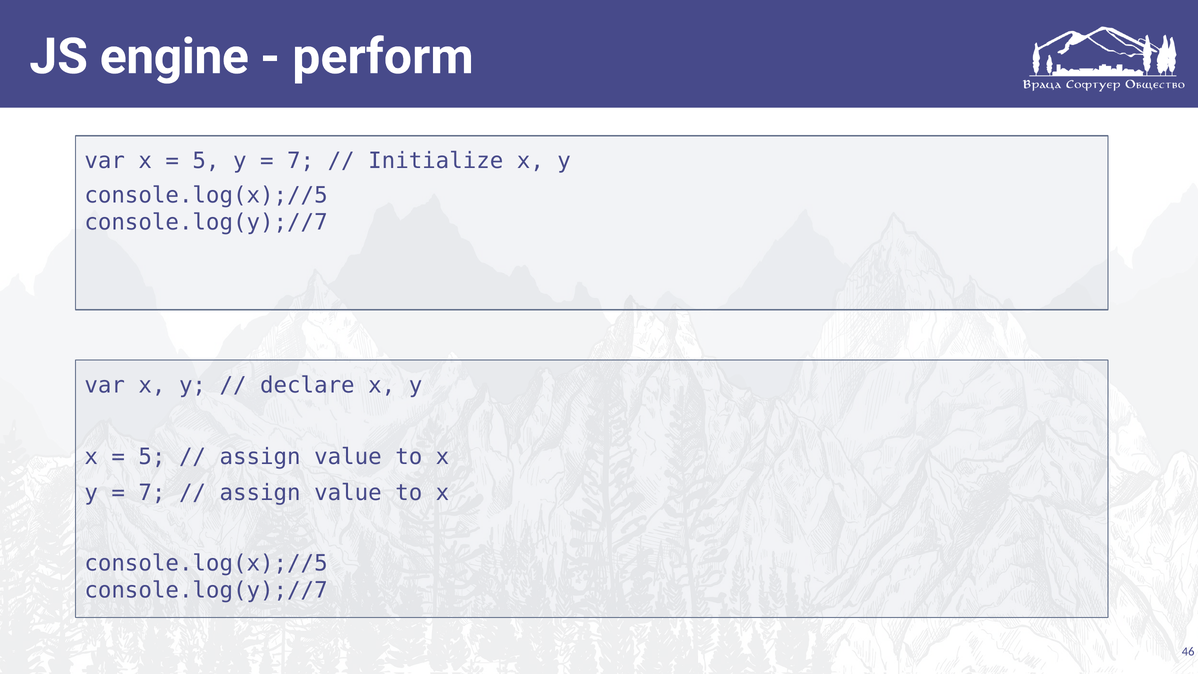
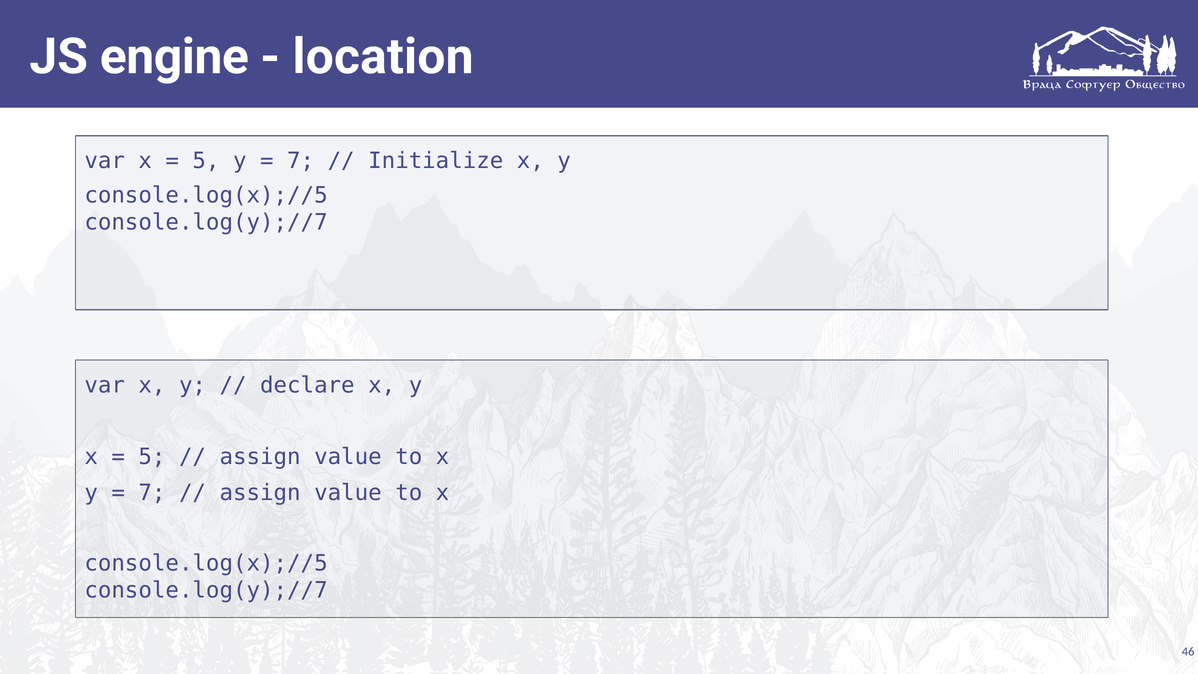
perform: perform -> location (383, 57)
